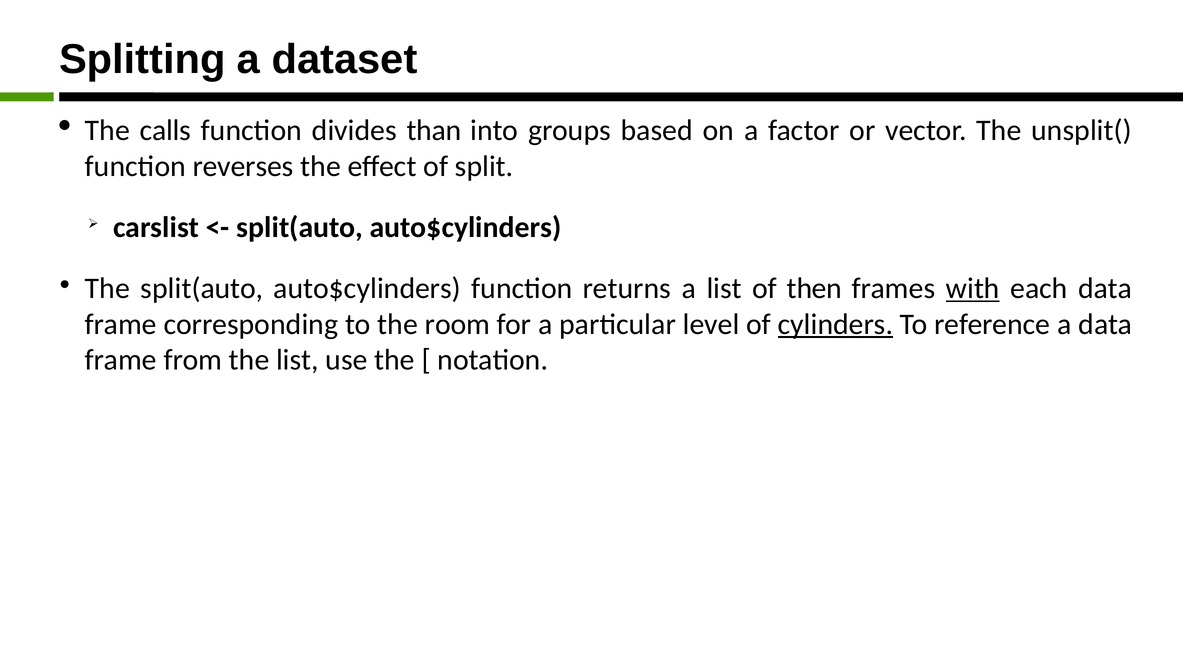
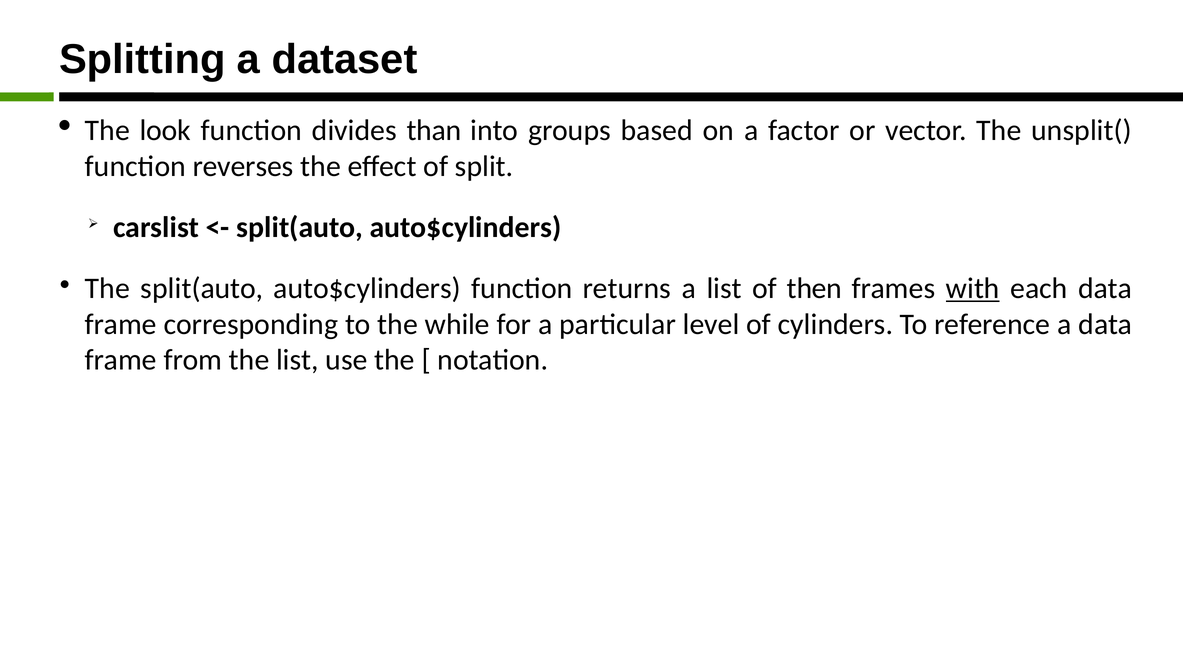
calls: calls -> look (165, 131)
room: room -> while (457, 324)
cylinders underline: present -> none (836, 324)
